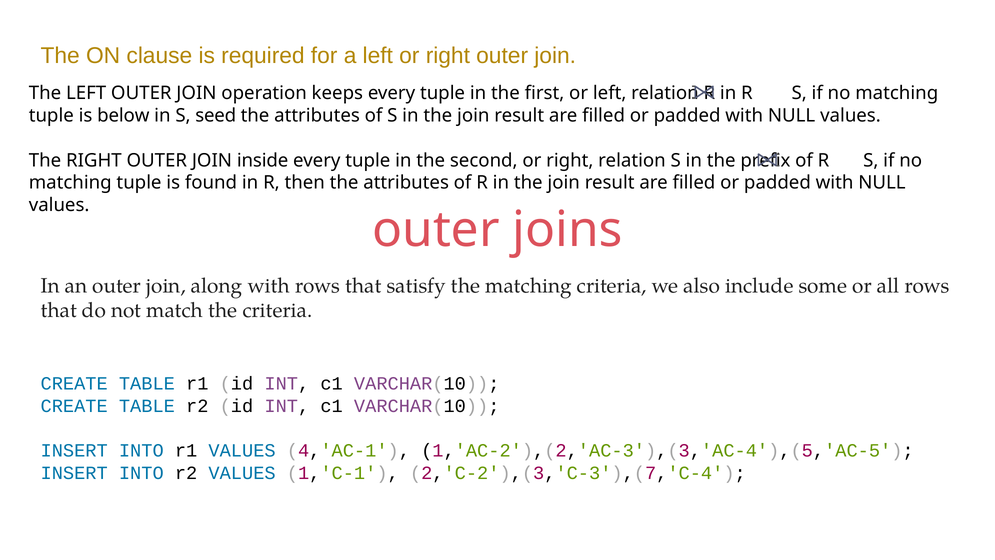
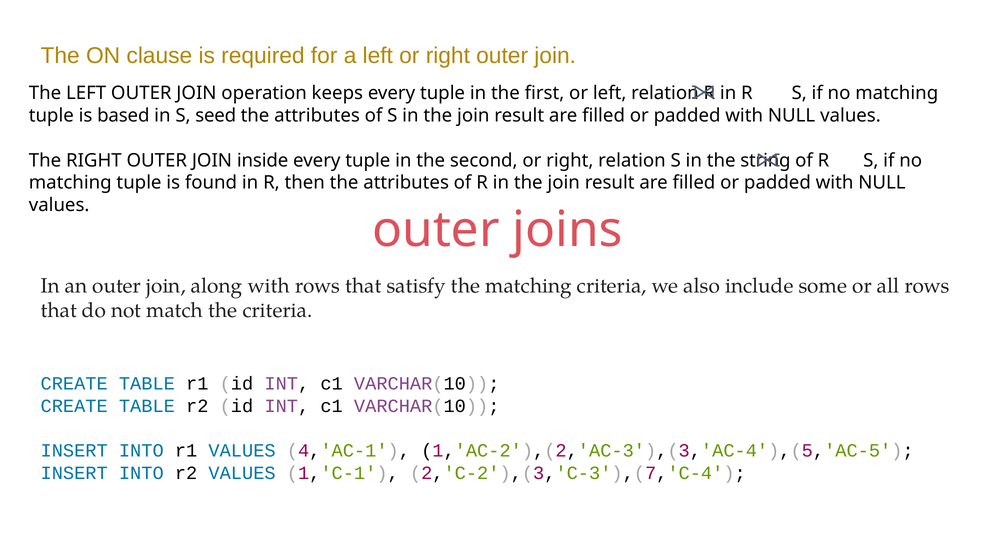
below: below -> based (123, 116)
prefix: prefix -> string (765, 160)
